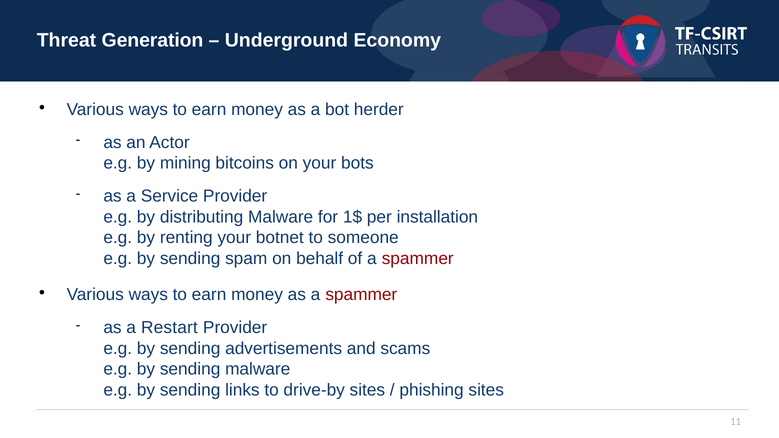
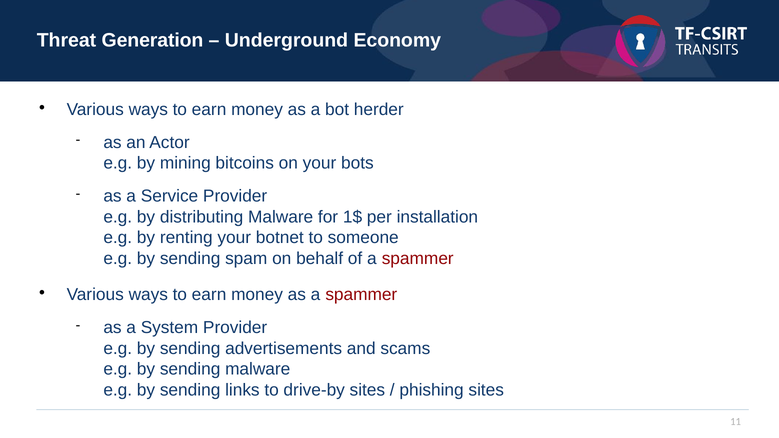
Restart: Restart -> System (169, 328)
